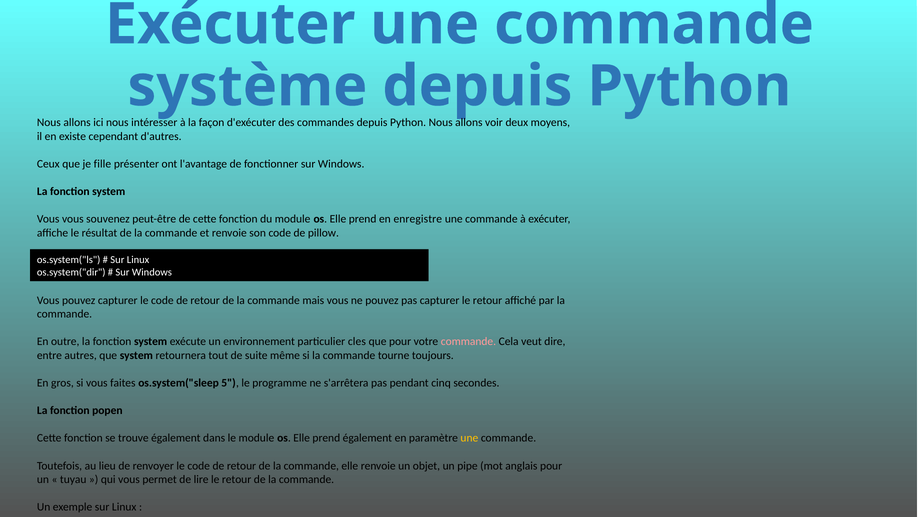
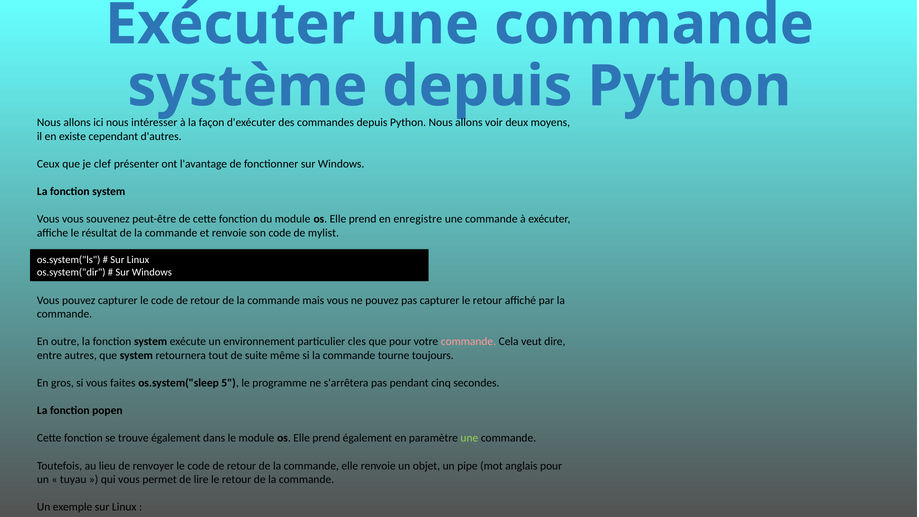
fille: fille -> clef (102, 164)
pillow: pillow -> mylist (323, 233)
une colour: yellow -> light green (469, 438)
